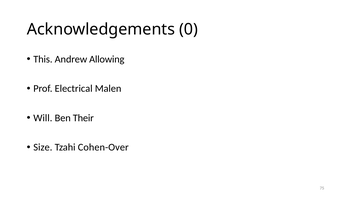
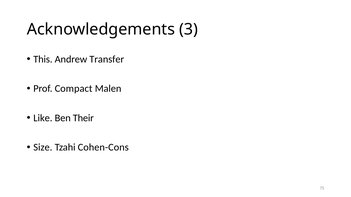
0: 0 -> 3 (189, 29)
Allowing: Allowing -> Transfer (107, 59)
Electrical: Electrical -> Compact (74, 89)
Will: Will -> Like (43, 118)
Cohen-Over: Cohen-Over -> Cohen-Cons (103, 148)
